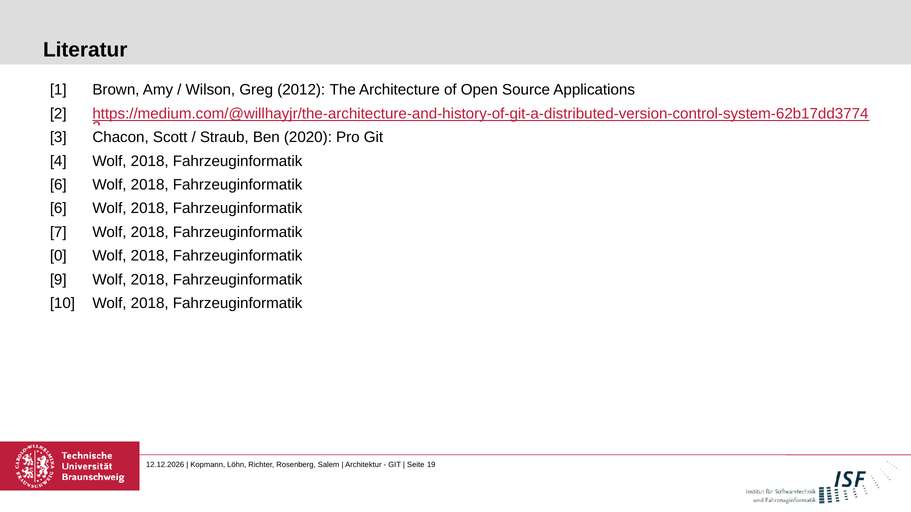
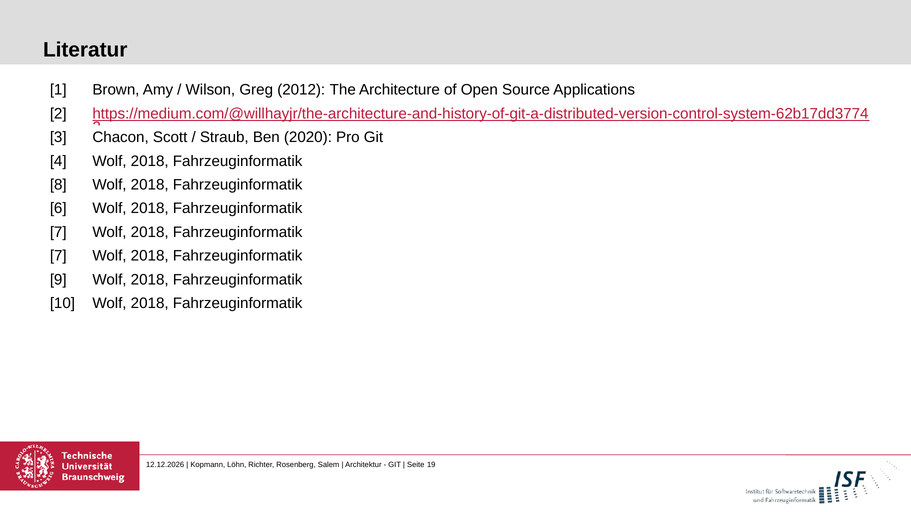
6: 6 -> 8 (58, 185)
0: 0 -> 7 (58, 256)
